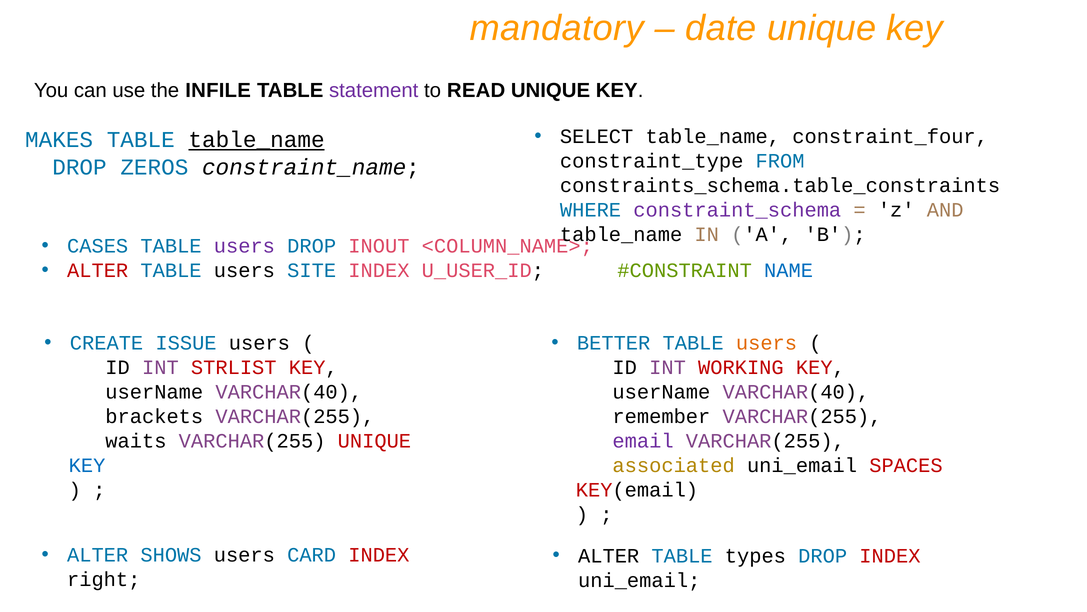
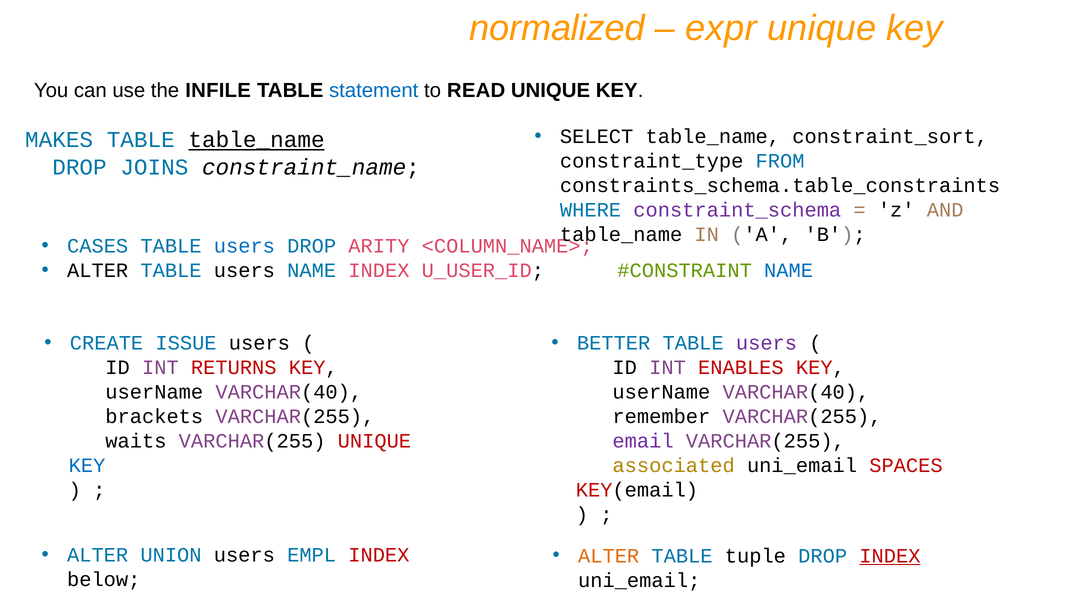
mandatory: mandatory -> normalized (557, 28)
date: date -> expr (721, 28)
statement colour: purple -> blue (374, 91)
constraint_four: constraint_four -> constraint_sort (890, 136)
ZEROS: ZEROS -> JOINS (154, 167)
users colour: purple -> blue (244, 246)
INOUT: INOUT -> ARITY (379, 246)
ALTER colour: red -> black (98, 270)
users SITE: SITE -> NAME (312, 270)
users colour: orange -> purple (767, 343)
STRLIST: STRLIST -> RETURNS (234, 367)
WORKING: WORKING -> ENABLES (741, 367)
SHOWS: SHOWS -> UNION (171, 554)
CARD: CARD -> EMPL (312, 554)
ALTER colour: black -> orange (609, 555)
types: types -> tuple (755, 555)
INDEX underline: none -> present (890, 555)
right: right -> below (104, 579)
